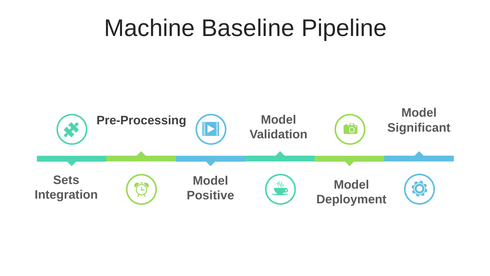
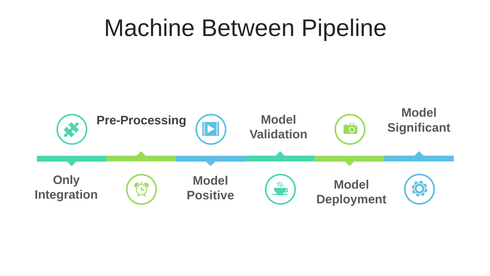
Baseline: Baseline -> Between (248, 28)
Sets: Sets -> Only (66, 180)
